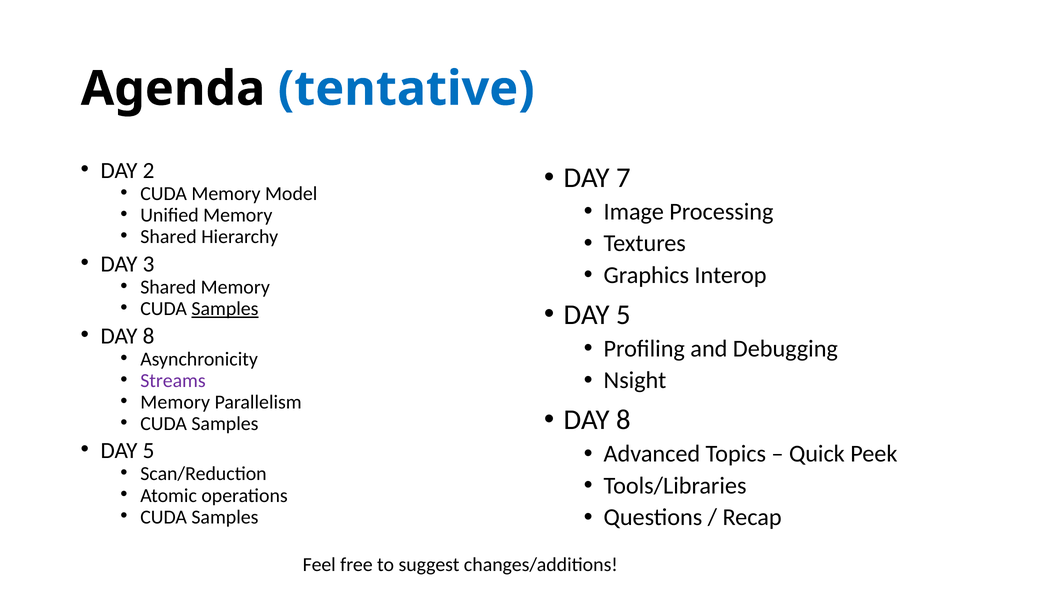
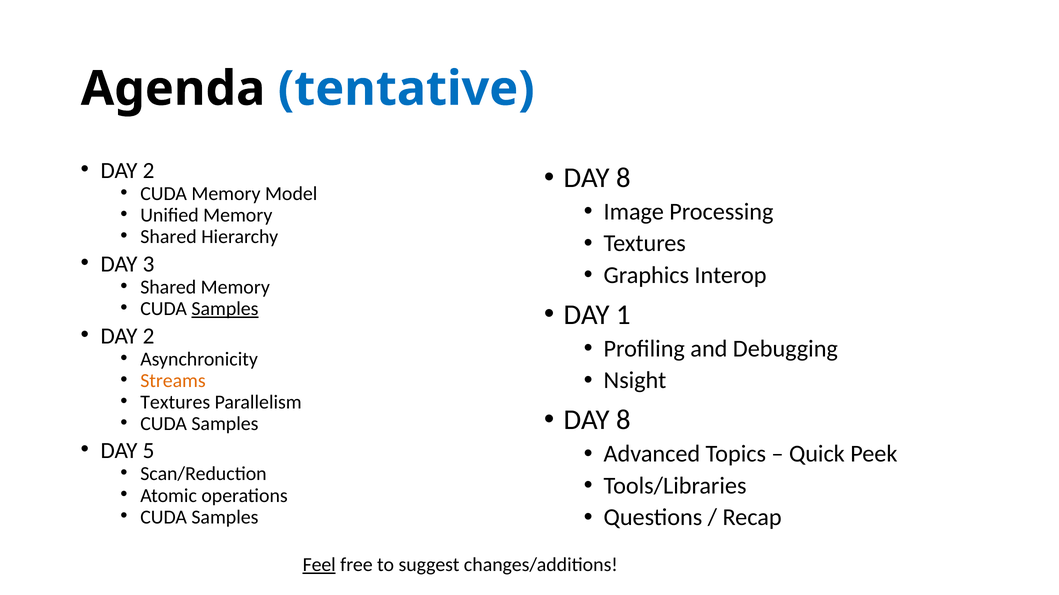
7: 7 -> 8 (623, 178)
5: 5 -> 1 (623, 315)
8: 8 -> 2 (149, 336)
Streams colour: purple -> orange (173, 381)
Memory: Memory -> Textures (175, 403)
Feel underline: none -> present (319, 565)
